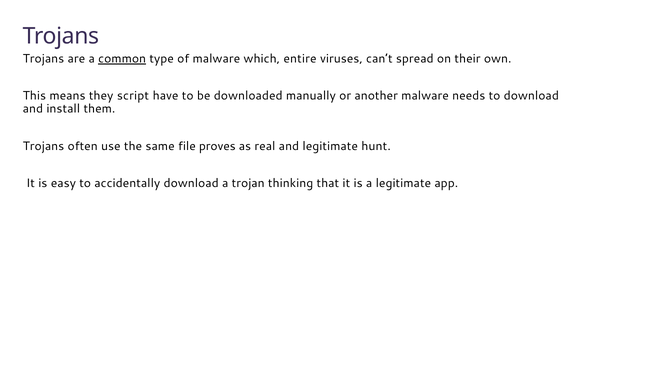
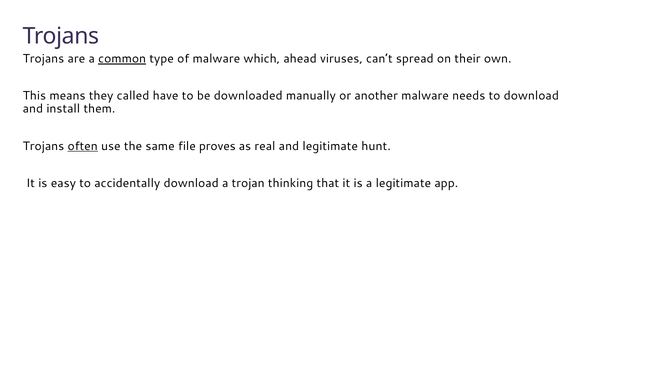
entire: entire -> ahead (300, 59)
script: script -> called (133, 96)
often underline: none -> present (83, 146)
